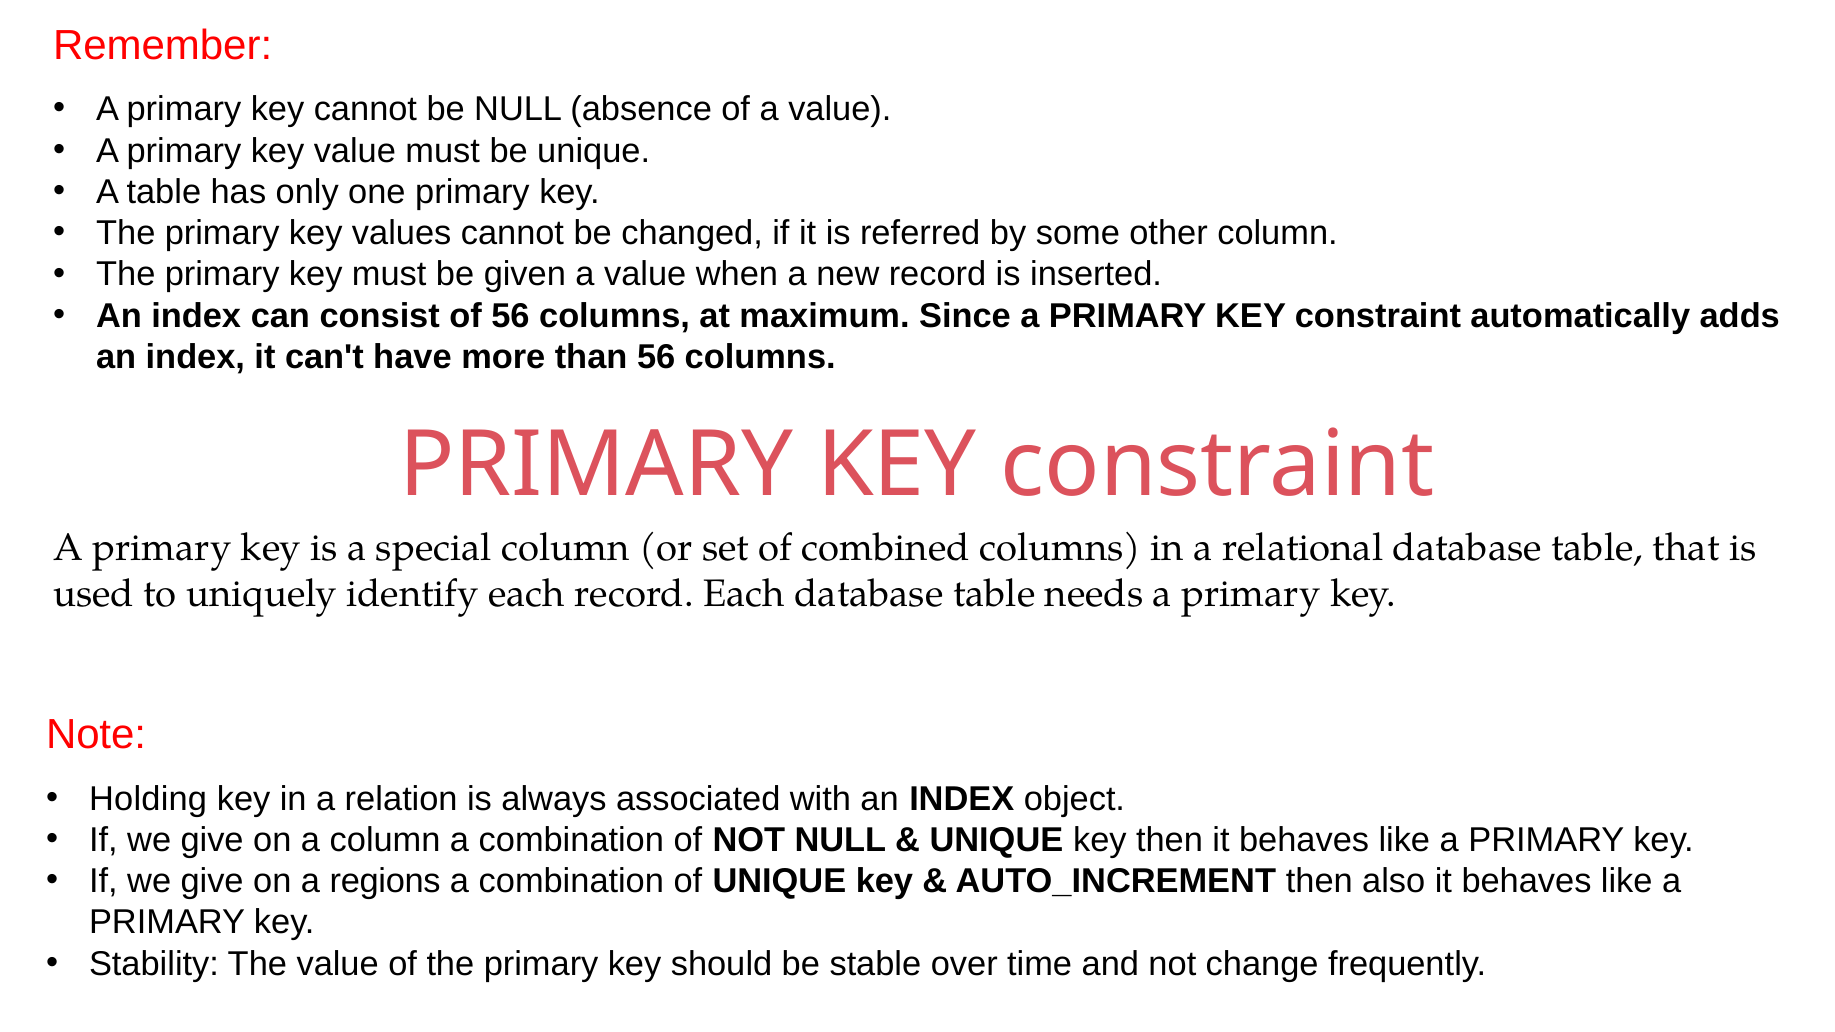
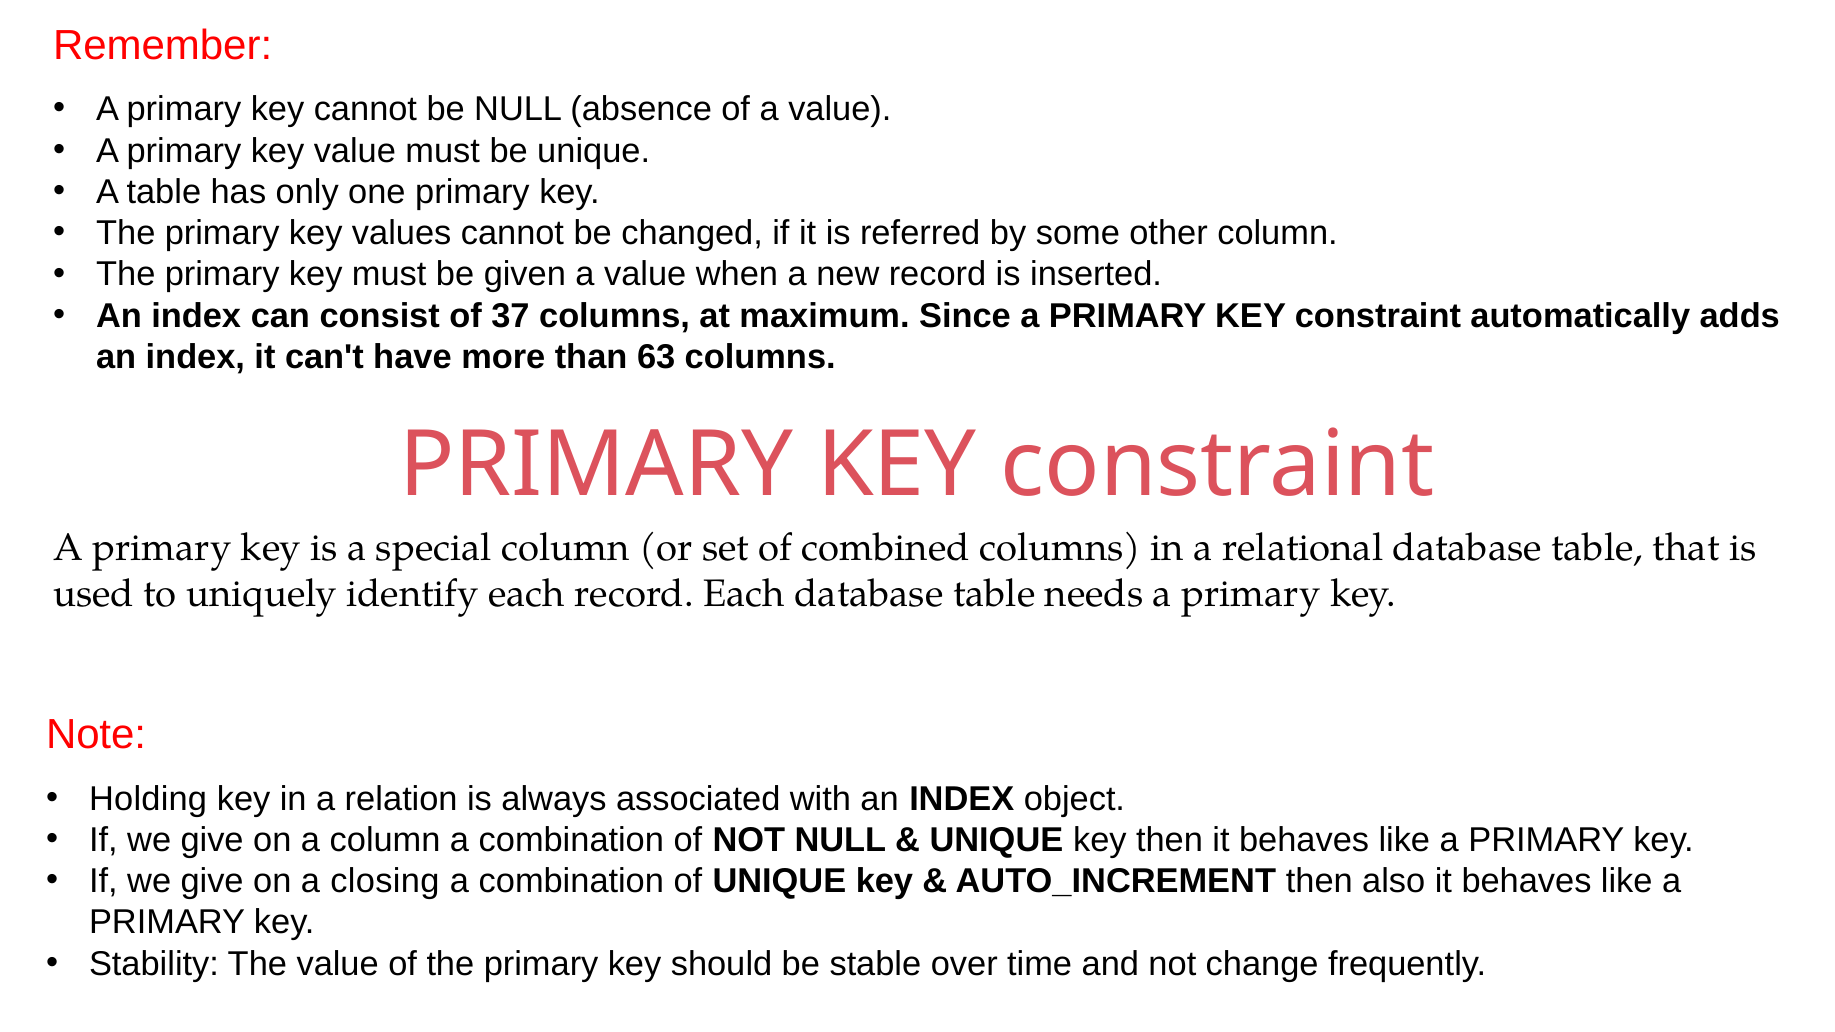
of 56: 56 -> 37 (510, 316)
than 56: 56 -> 63 (656, 357)
regions: regions -> closing (385, 881)
